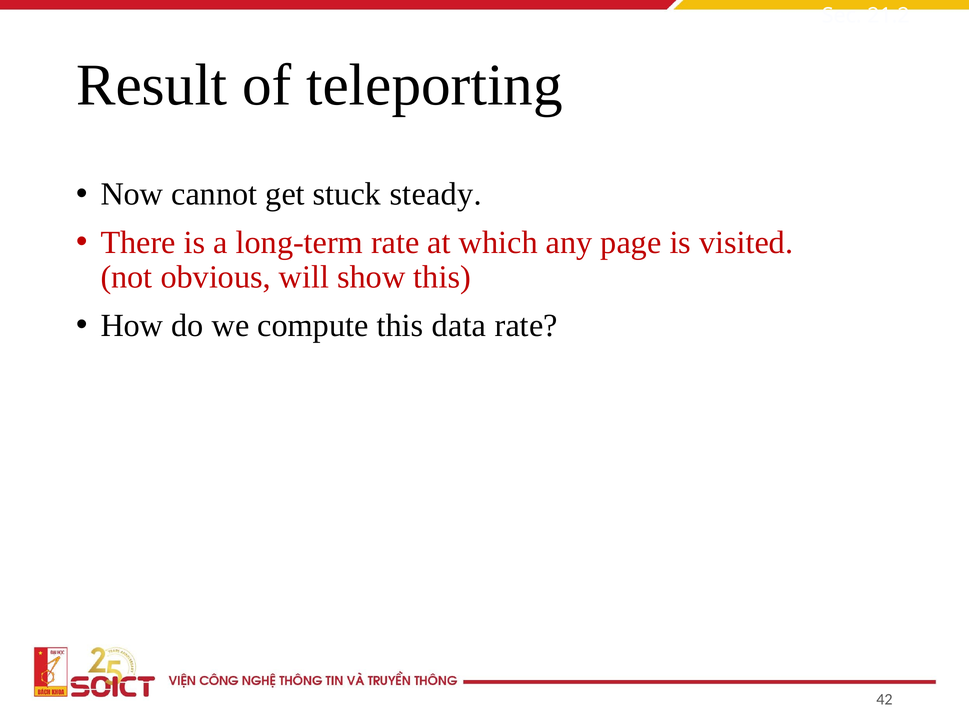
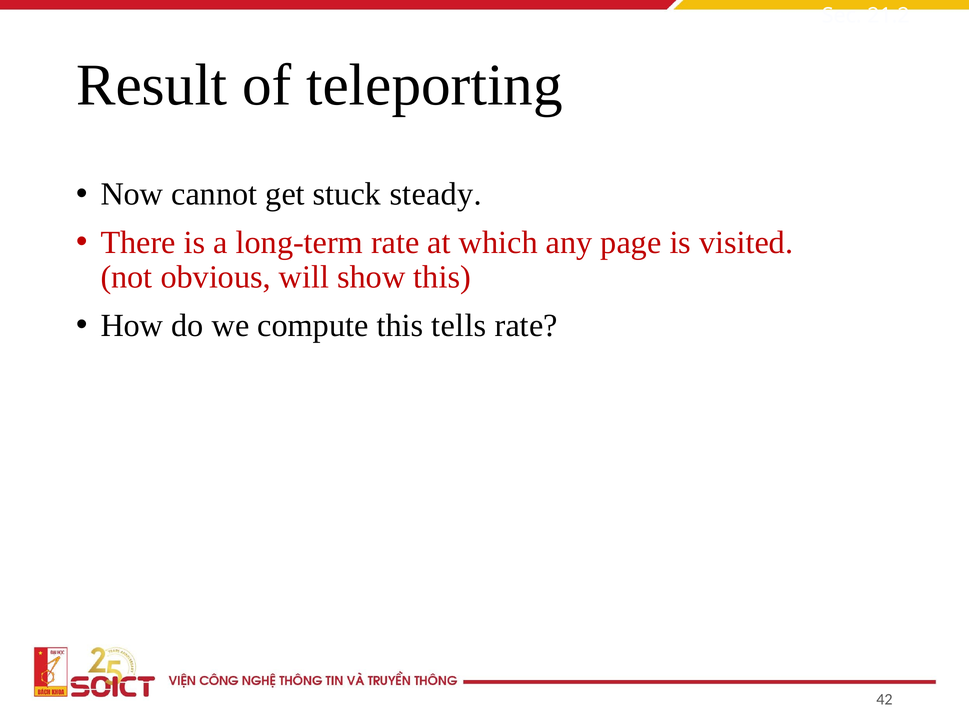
data: data -> tells (459, 326)
